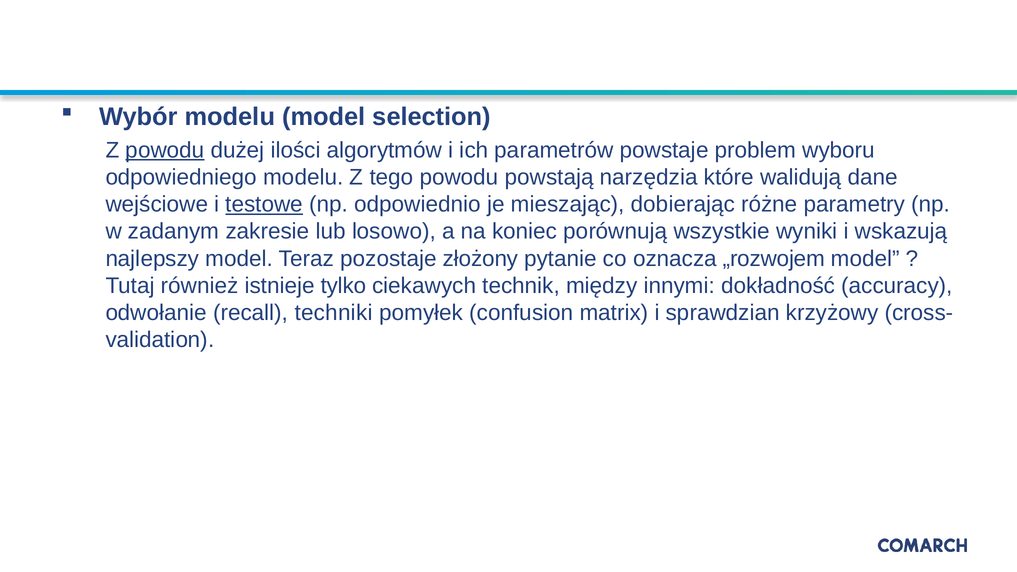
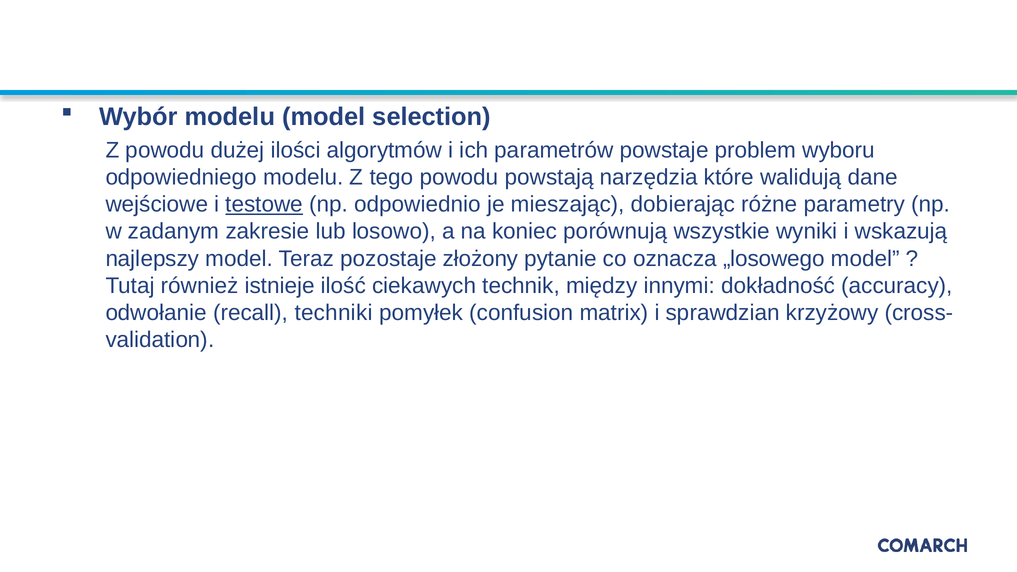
powodu underline: present -> none (165, 150)
„rozwojem: „rozwojem -> „losowego (774, 259)
tylko: tylko -> ilość (343, 286)
